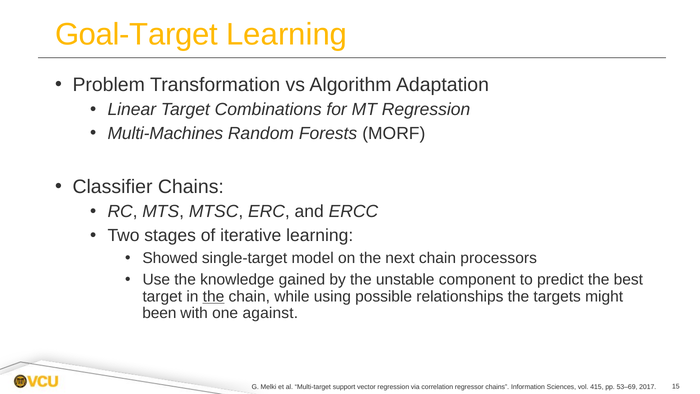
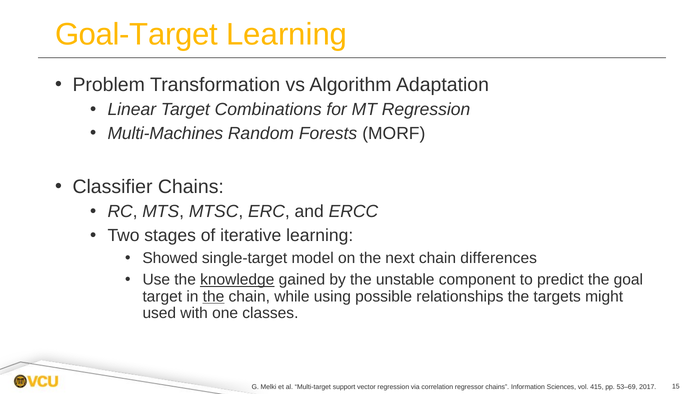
processors: processors -> differences (499, 258)
knowledge underline: none -> present (237, 280)
best: best -> goal (628, 280)
been: been -> used (159, 313)
against: against -> classes (270, 313)
